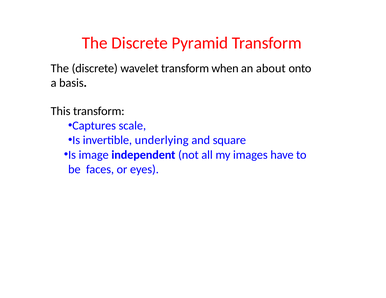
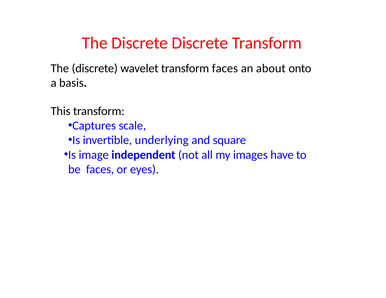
Discrete Pyramid: Pyramid -> Discrete (200, 43)
transform when: when -> faces (225, 68)
